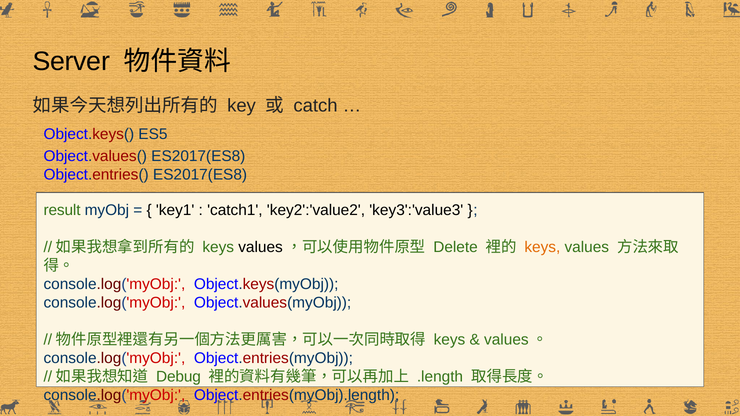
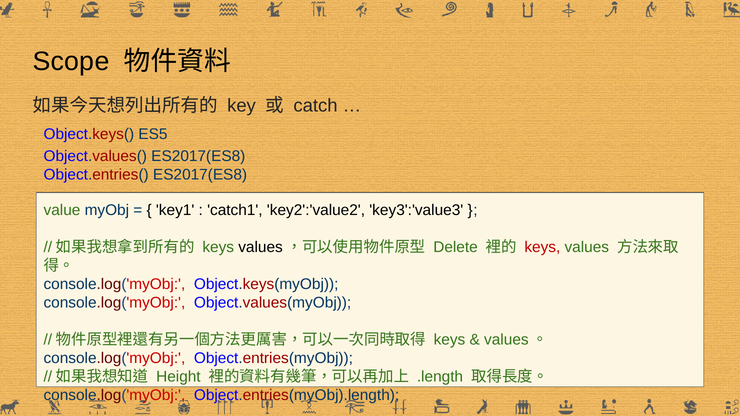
Server: Server -> Scope (71, 61)
result: result -> value (62, 210)
keys colour: orange -> red (542, 247)
Debug: Debug -> Height (178, 377)
